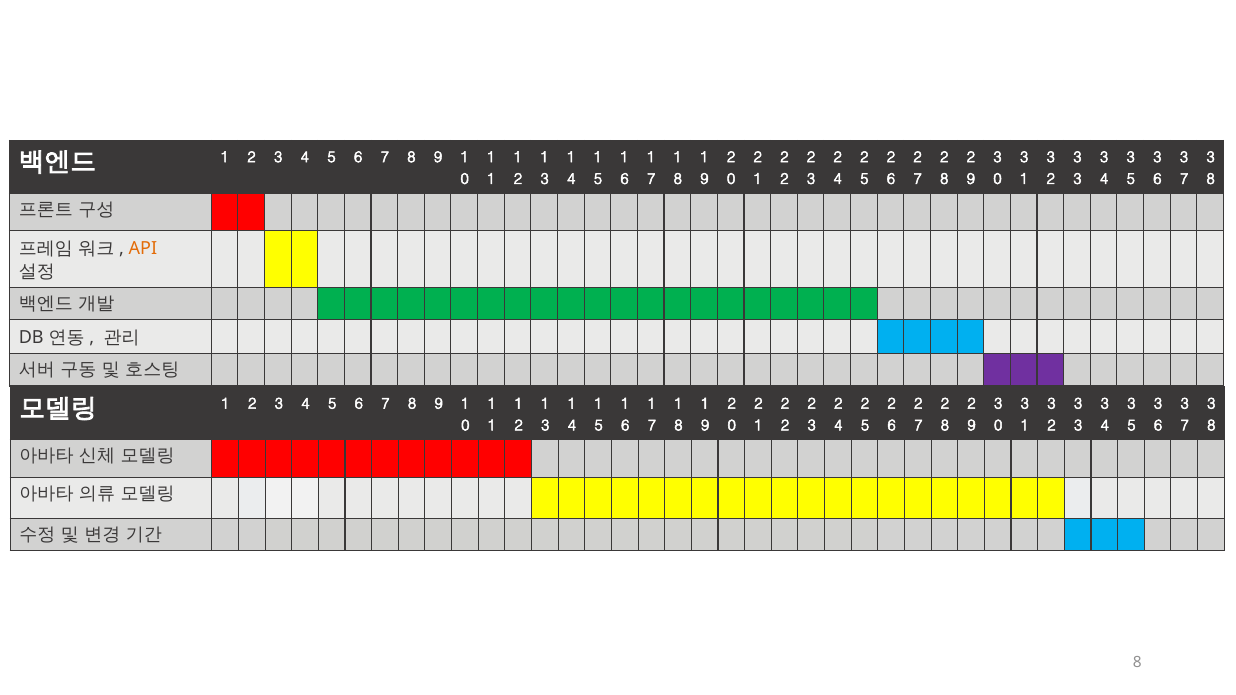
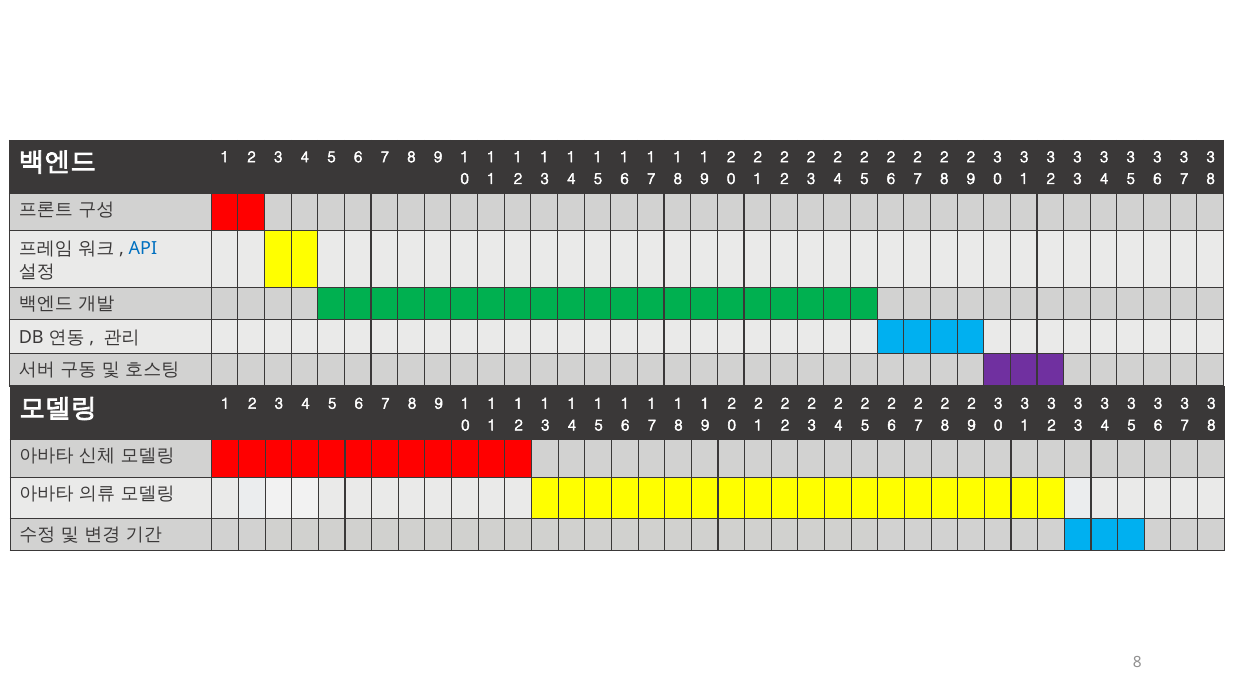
API colour: orange -> blue (143, 249)
